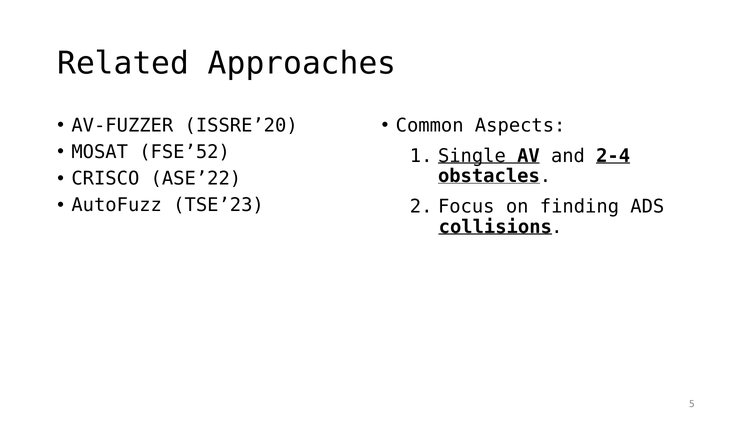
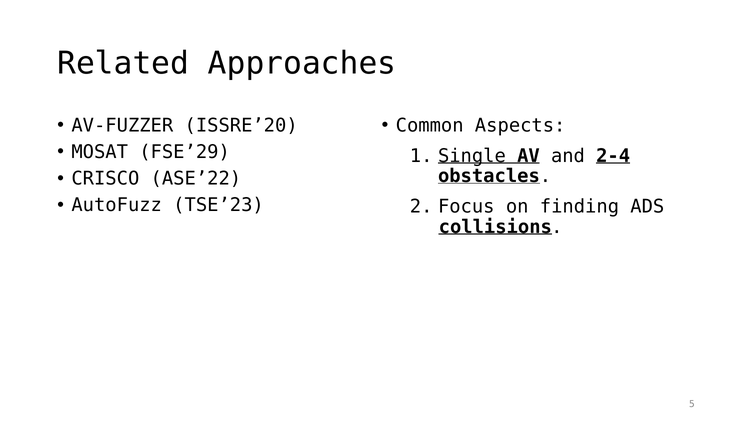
FSE’52: FSE’52 -> FSE’29 (185, 152)
